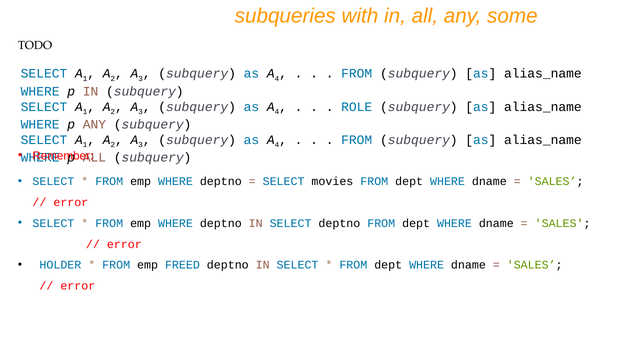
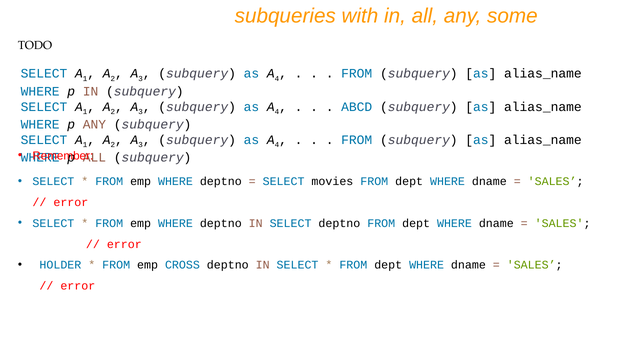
ROLE: ROLE -> ABCD (357, 107)
FREED: FREED -> CROSS (182, 265)
